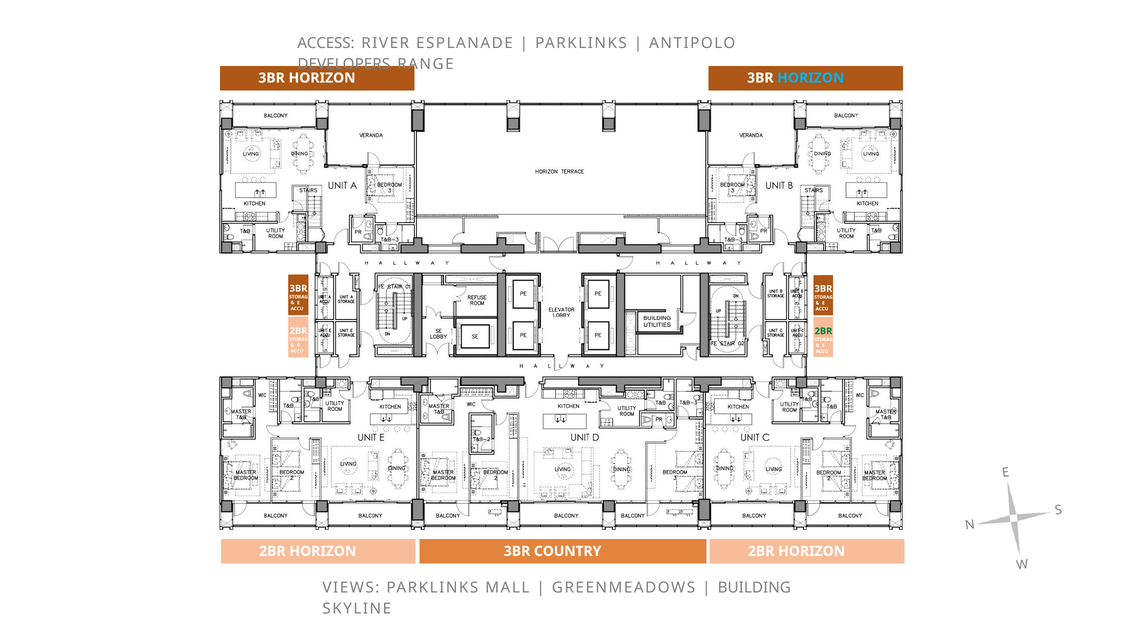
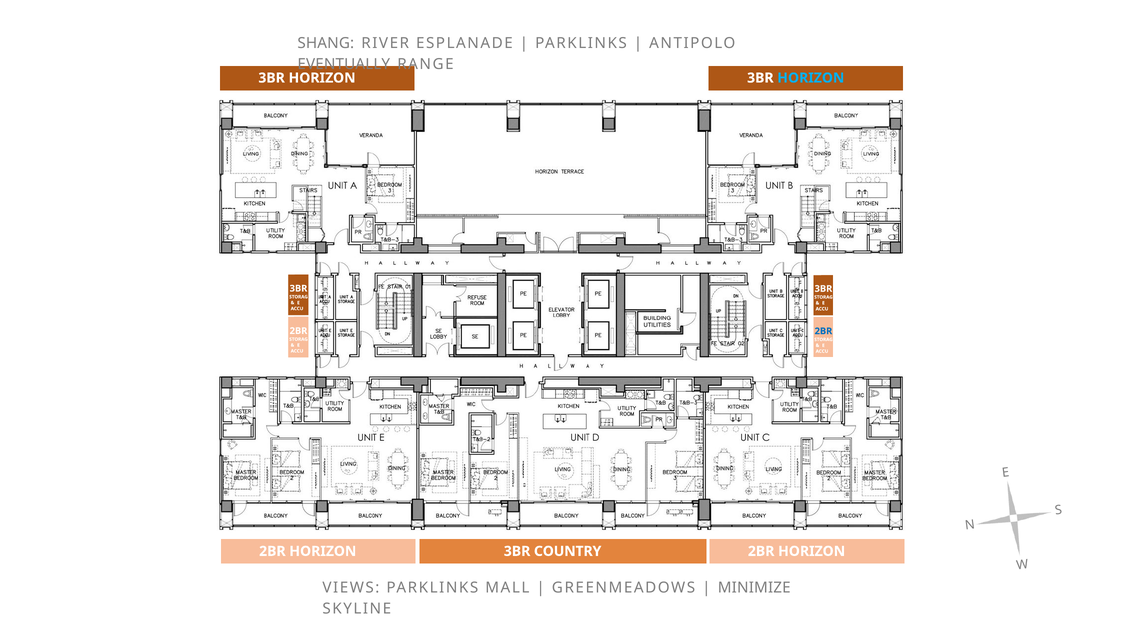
ACCESS: ACCESS -> SHANG (326, 43)
DEVELOPERS: DEVELOPERS -> EVENTUALLY (344, 64)
2BR colour: green -> blue (823, 331)
BUILDING: BUILDING -> MINIMIZE (754, 588)
